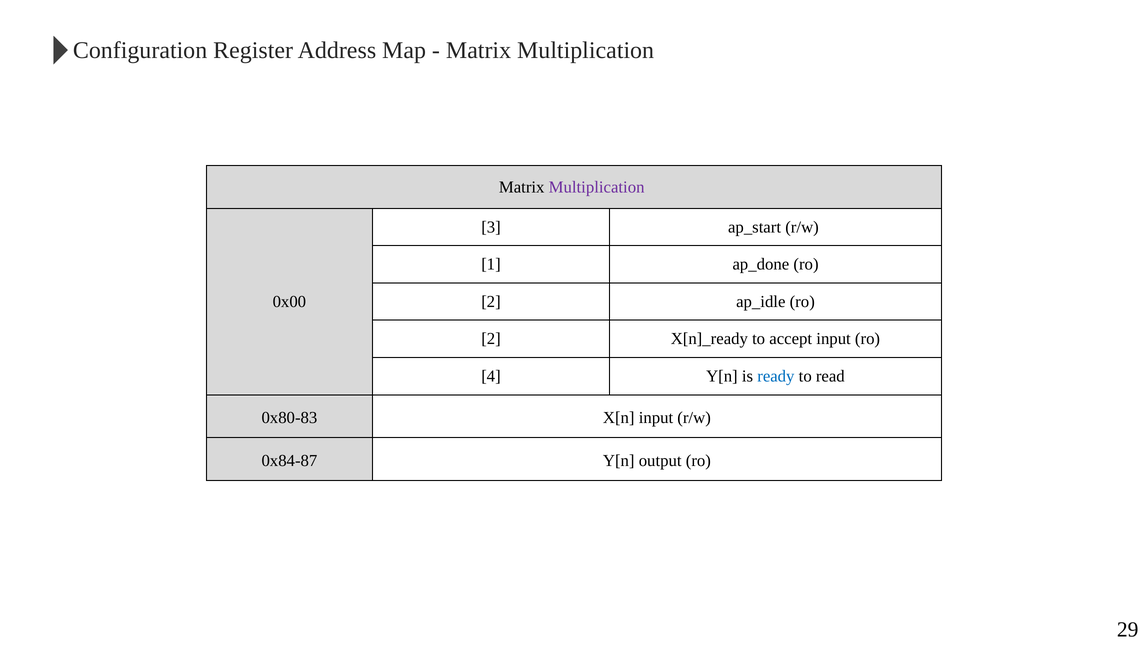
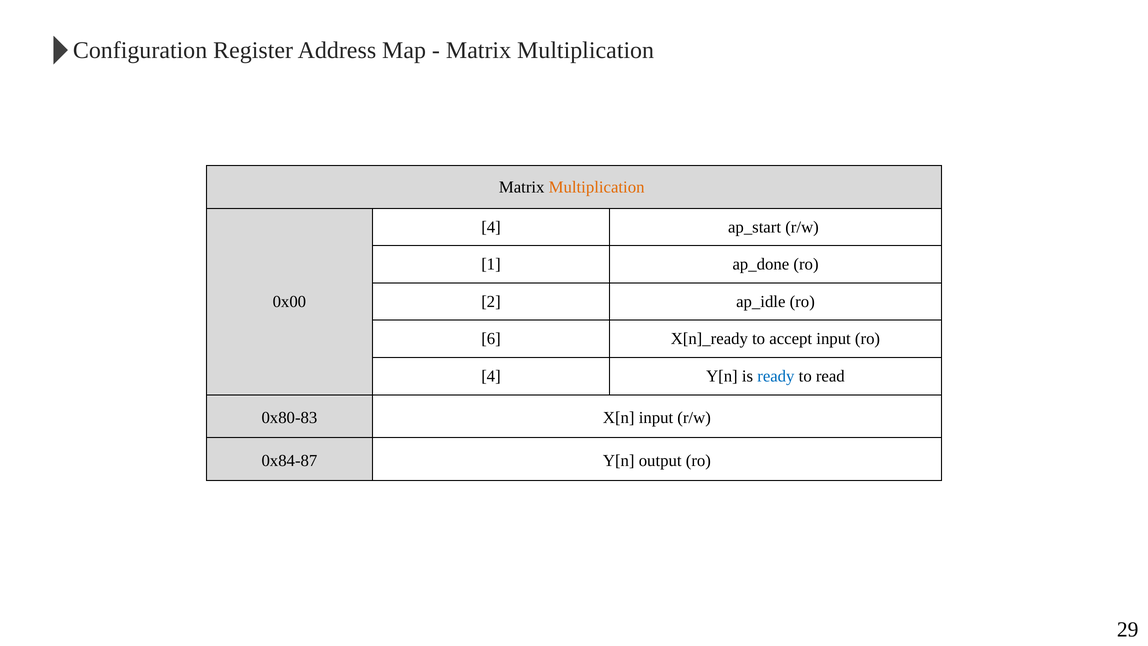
Multiplication colour: purple -> orange (597, 187)
3: 3 -> 4 (491, 227)
2: 2 -> 6 (491, 339)
